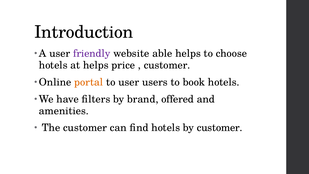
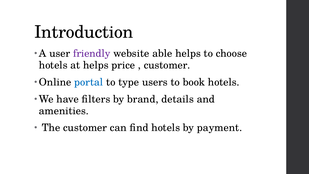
portal colour: orange -> blue (89, 82)
to user: user -> type (129, 82)
offered: offered -> details (178, 99)
by customer: customer -> payment (220, 128)
